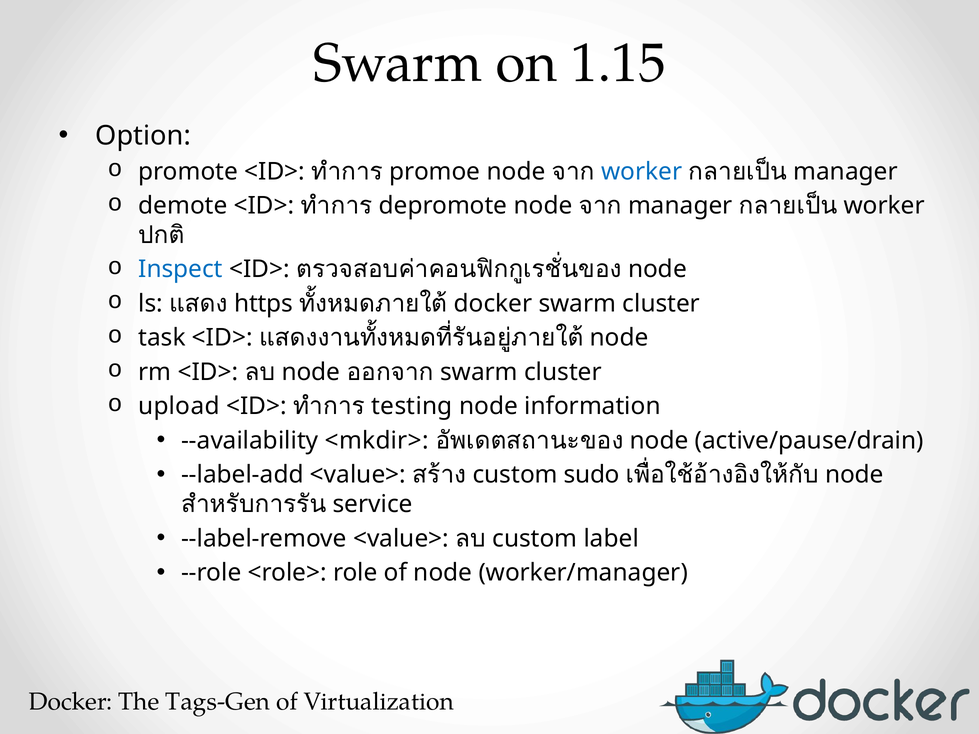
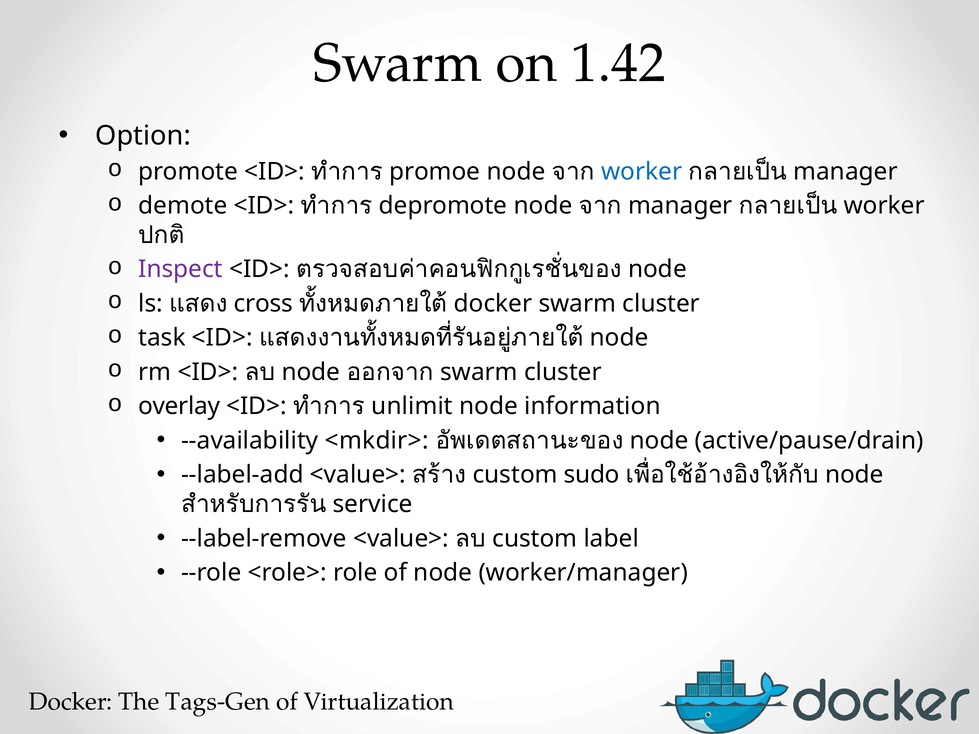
1.15: 1.15 -> 1.42 (618, 64)
Inspect colour: blue -> purple (181, 269)
https: https -> cross (264, 304)
upload: upload -> overlay (179, 407)
testing: testing -> unlimit (412, 407)
